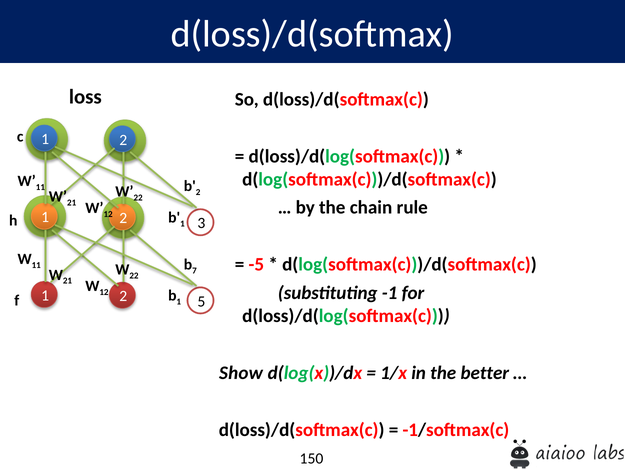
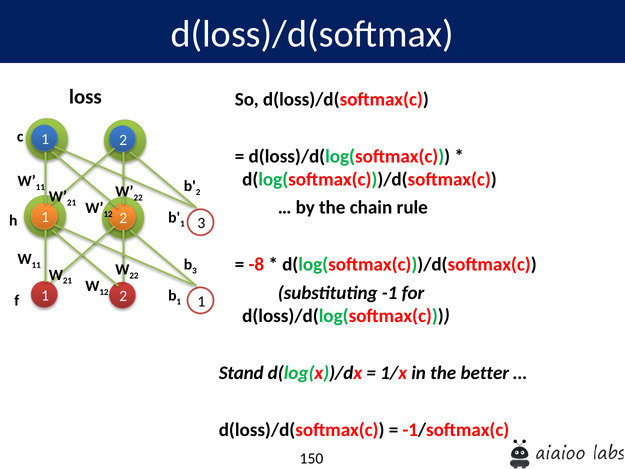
-5: -5 -> -8 (256, 265)
7: 7 -> 3 (194, 270)
5: 5 -> 1 (201, 301)
Show: Show -> Stand (241, 373)
